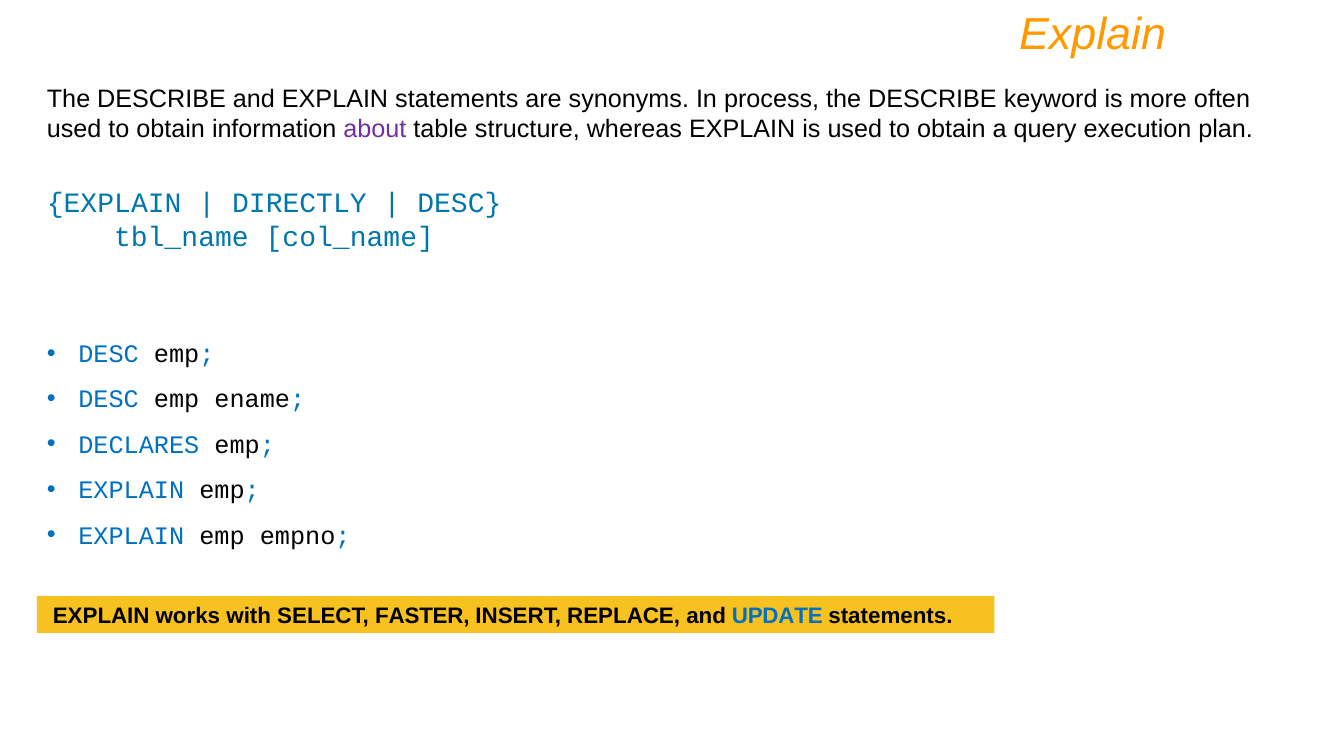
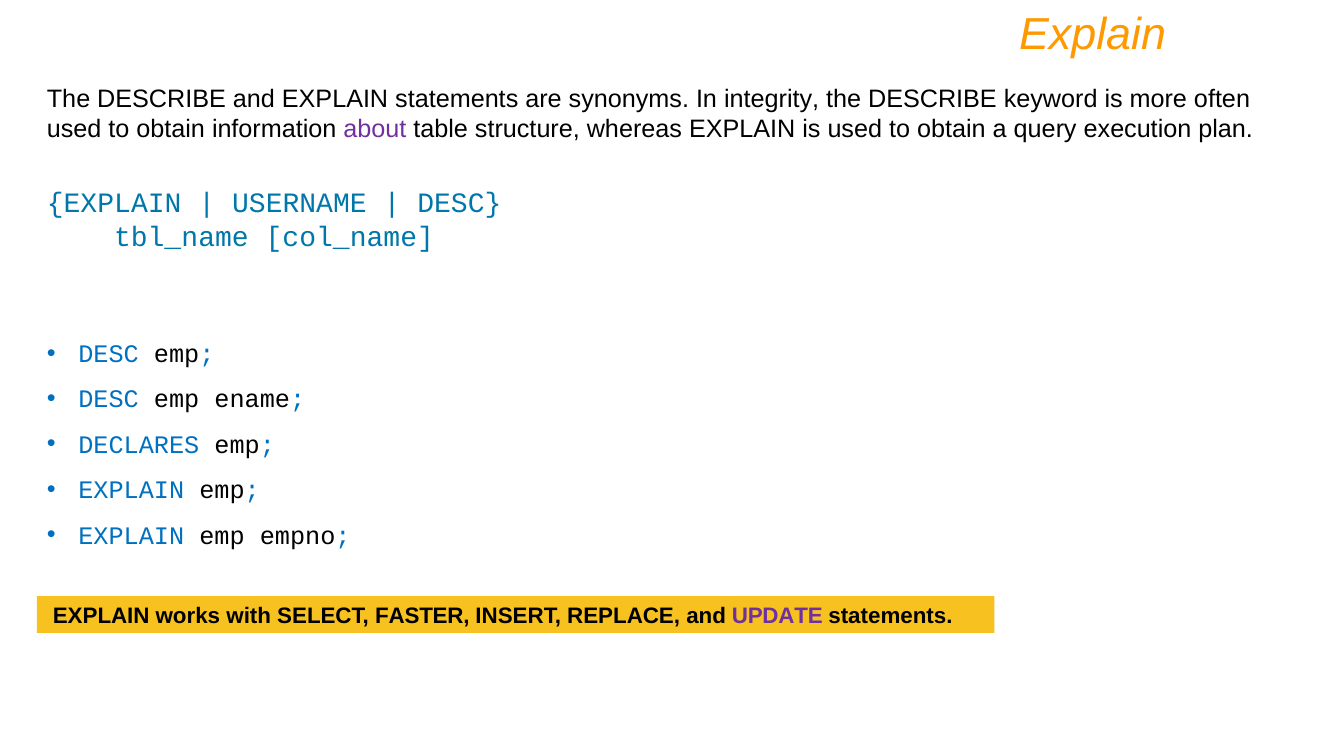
process: process -> integrity (772, 99)
DIRECTLY: DIRECTLY -> USERNAME (299, 203)
UPDATE colour: blue -> purple (777, 616)
